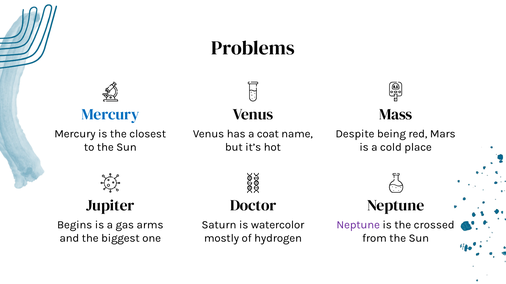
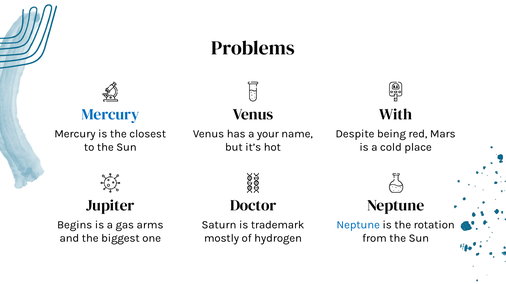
Mass: Mass -> With (396, 115)
coat: coat -> your (268, 134)
watercolor: watercolor -> trademark (278, 225)
Neptune colour: purple -> blue (358, 225)
crossed: crossed -> rotation (434, 225)
